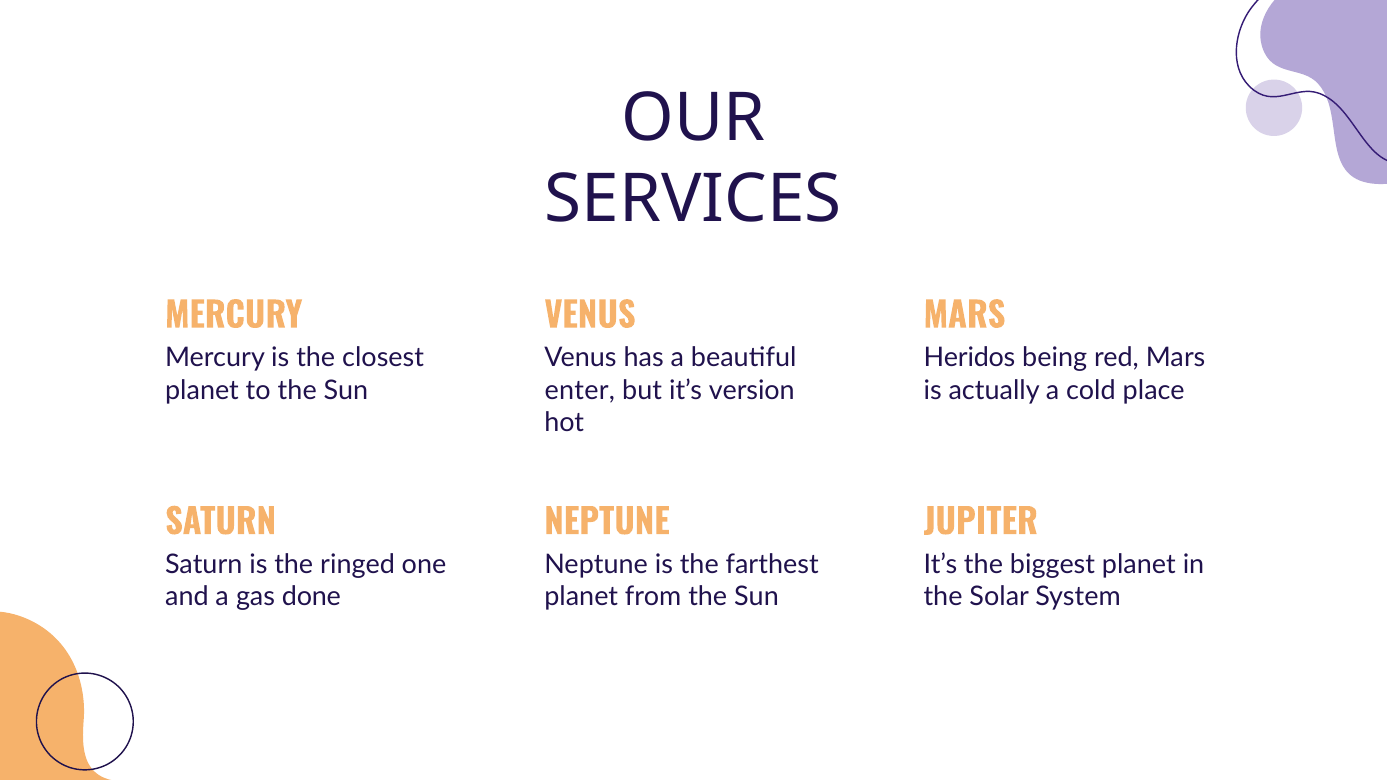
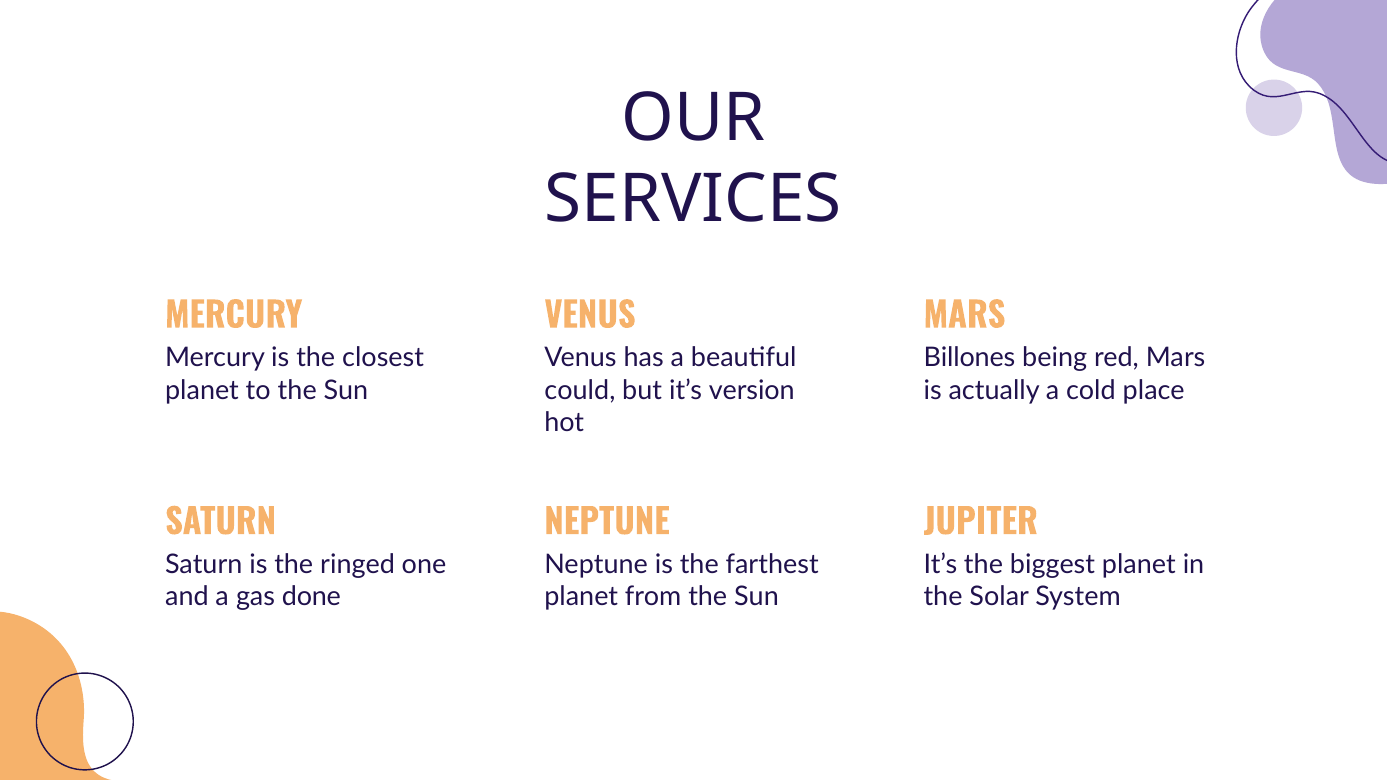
Heridos: Heridos -> Billones (969, 358)
enter: enter -> could (580, 390)
